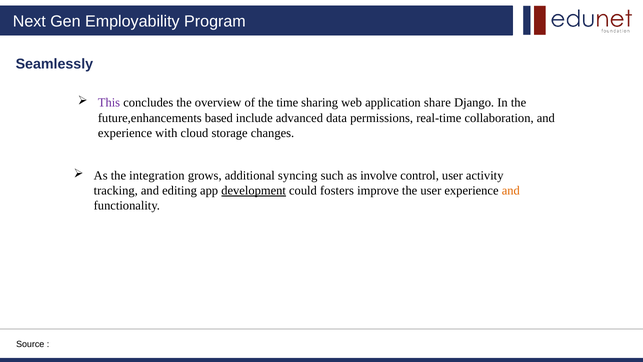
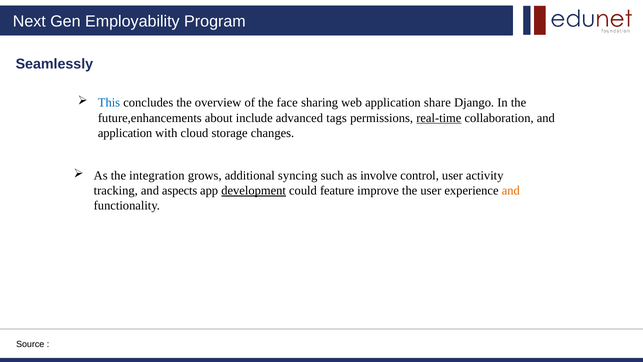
This colour: purple -> blue (109, 103)
time: time -> face (287, 103)
based: based -> about (219, 118)
data: data -> tags (337, 118)
real-time underline: none -> present (439, 118)
experience: experience -> application (125, 133)
editing: editing -> aspects (180, 190)
fosters: fosters -> feature (337, 190)
